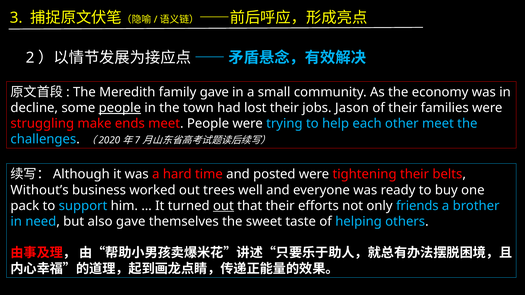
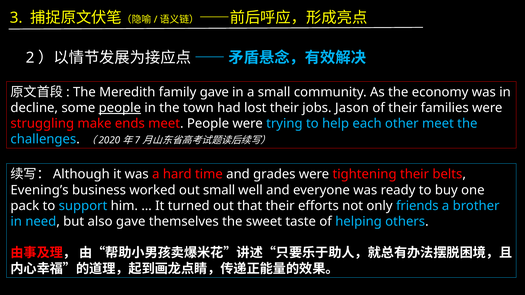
posted: posted -> grades (274, 174)
Without’s: Without’s -> Evening’s (40, 190)
out trees: trees -> small (219, 190)
out underline: present -> none (223, 206)
